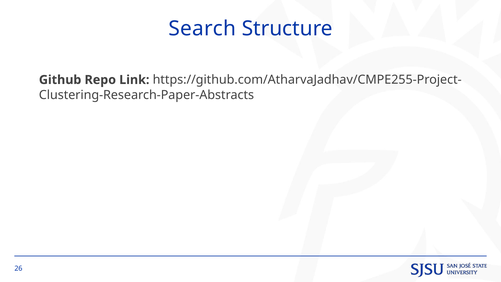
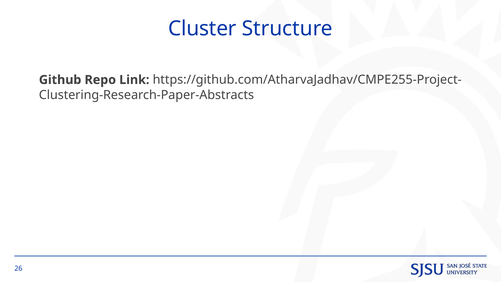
Search: Search -> Cluster (202, 29)
